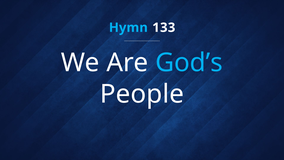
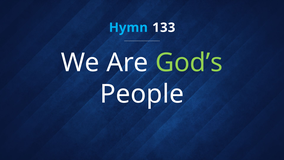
God’s colour: light blue -> light green (189, 63)
